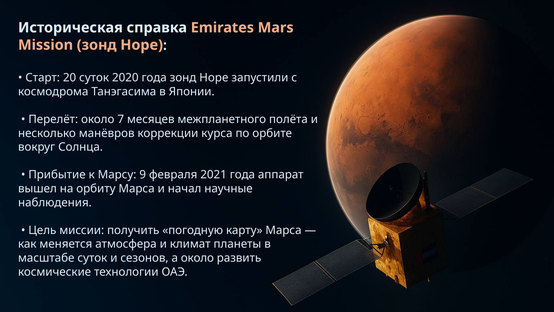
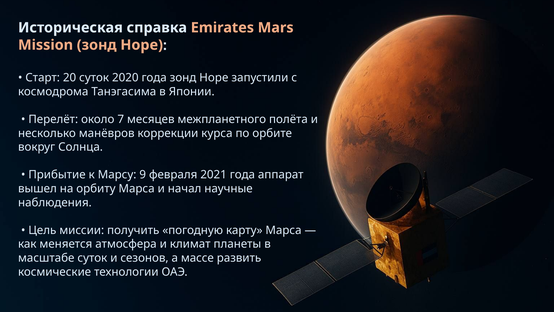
а около: около -> массе (197, 258)
